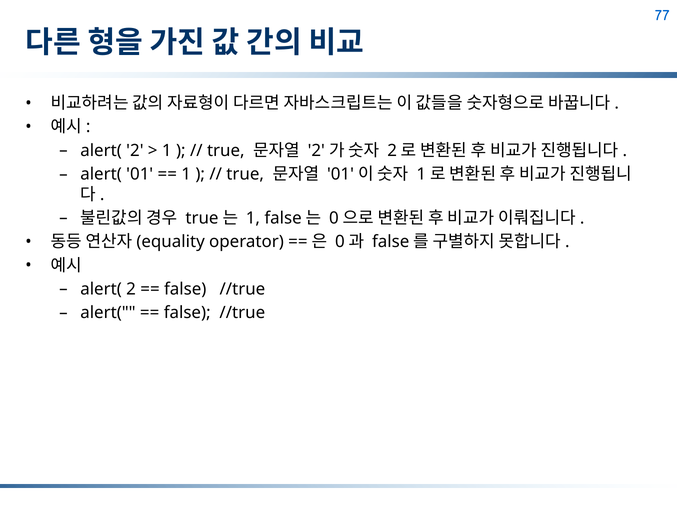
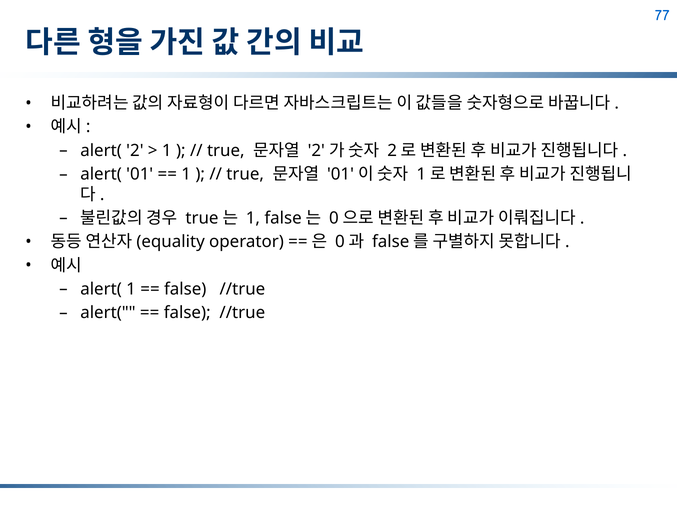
2: 2 -> 1 (131, 290)
